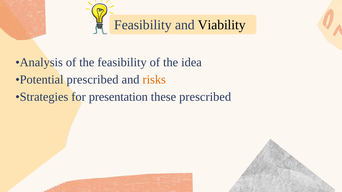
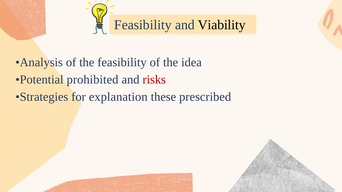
Potential prescribed: prescribed -> prohibited (93, 80)
risks colour: orange -> red (154, 80)
presentation: presentation -> explanation (118, 97)
